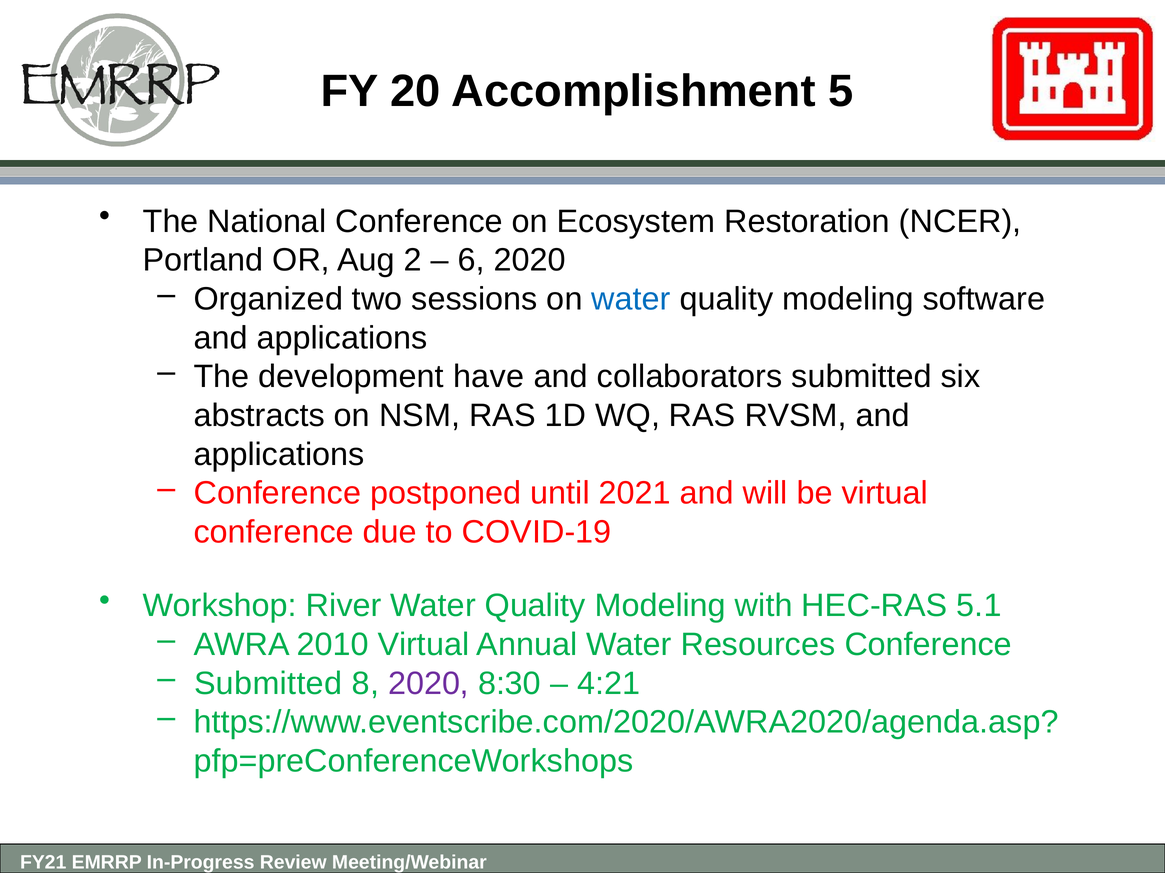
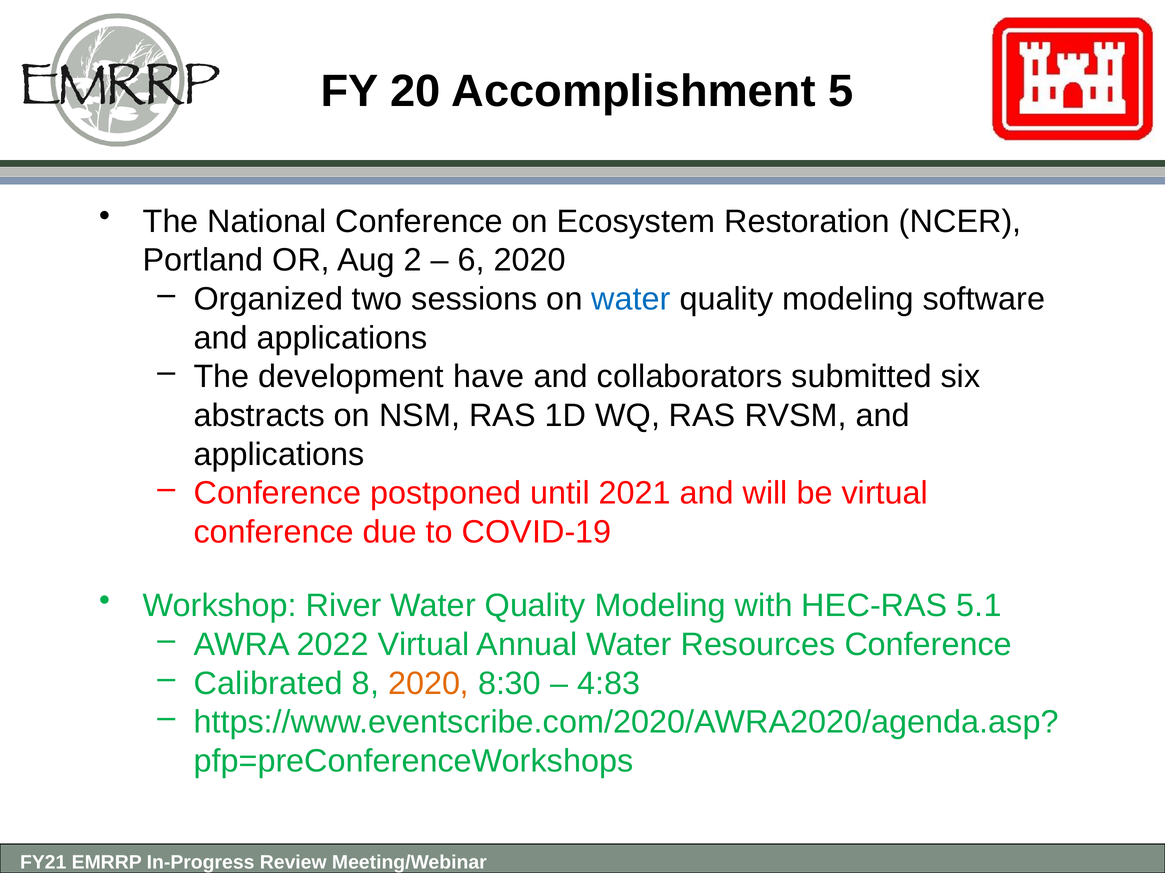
2010: 2010 -> 2022 (333, 645)
Submitted: Submitted -> Calibrated (268, 684)
2020 colour: purple -> orange (429, 684)
4:21: 4:21 -> 4:83 (609, 684)
